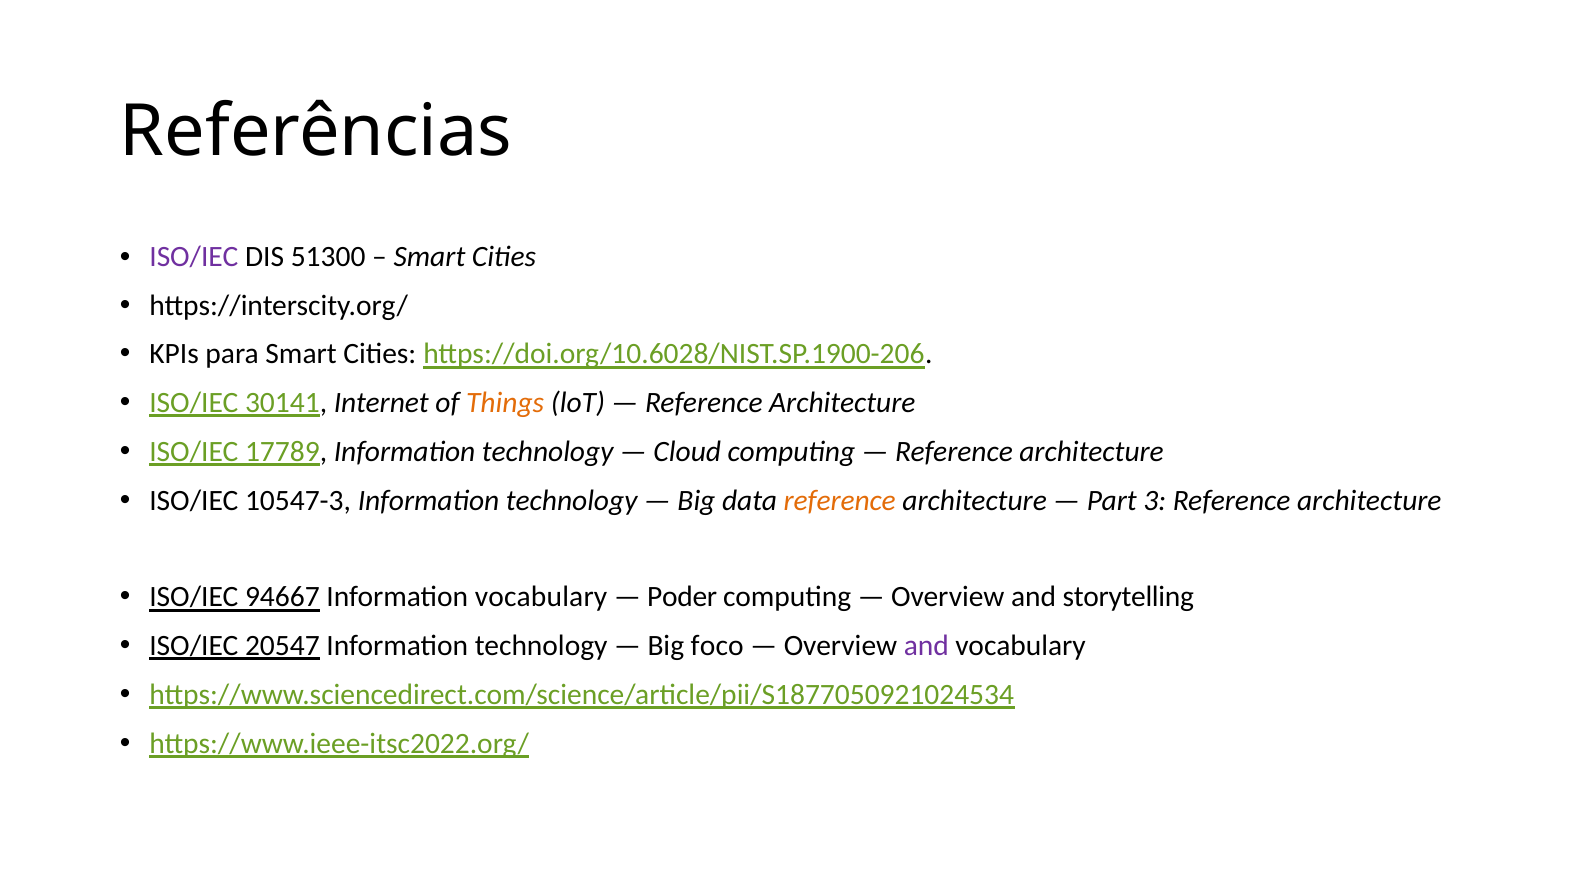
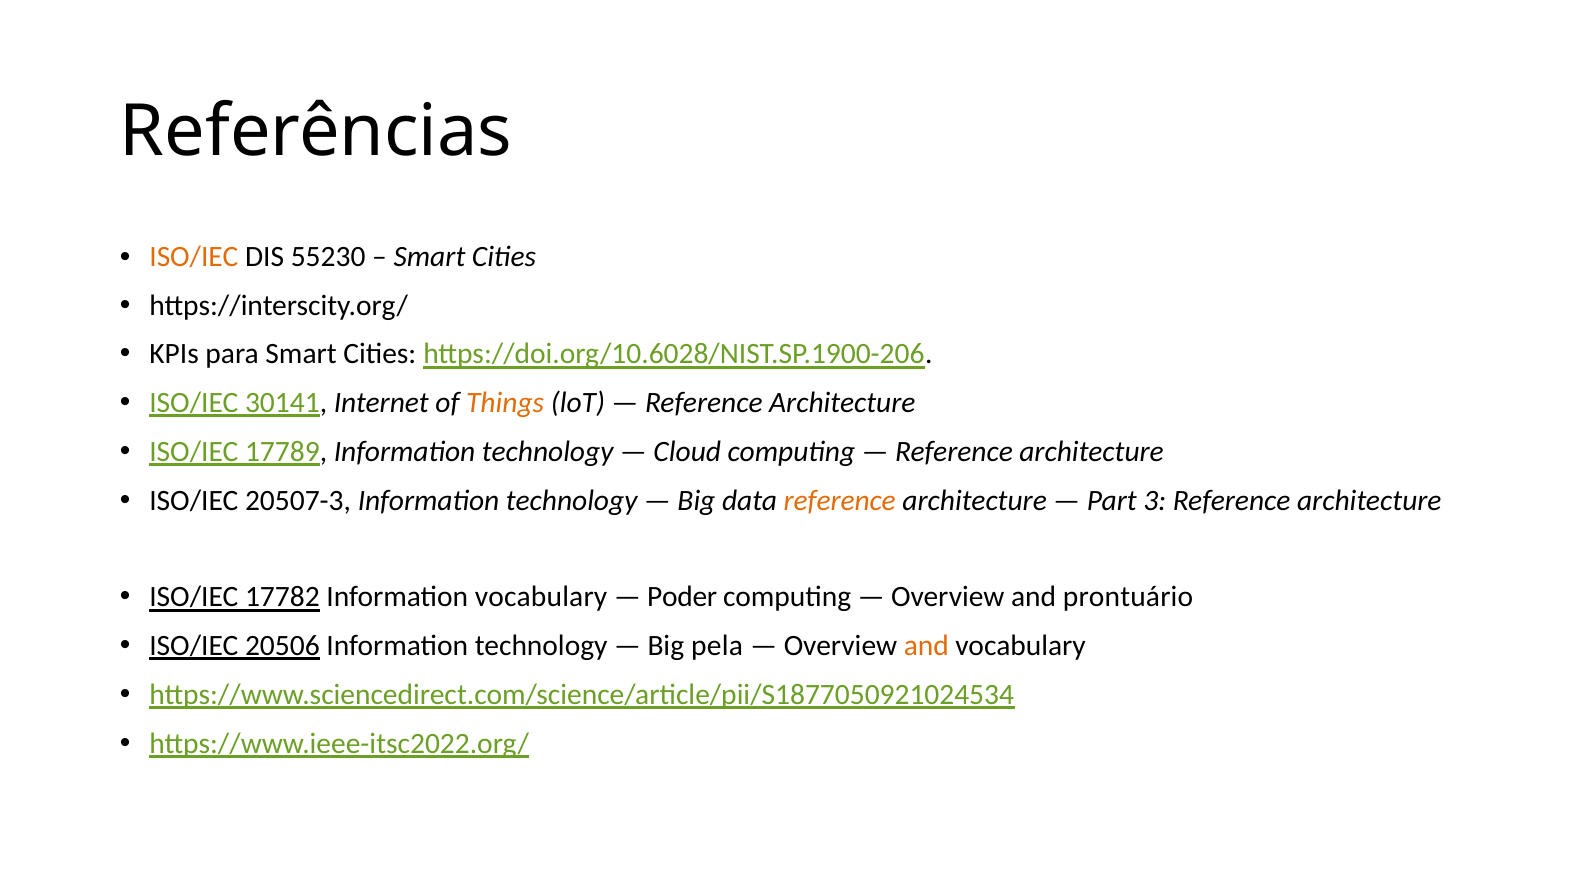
ISO/IEC colour: purple -> orange (194, 257)
51300: 51300 -> 55230 (328, 257)
10547-3: 10547-3 -> 20507-3 (298, 500)
94667: 94667 -> 17782 (282, 597)
storytelling: storytelling -> prontuário (1128, 597)
20547: 20547 -> 20506 (282, 646)
foco: foco -> pela (717, 646)
and colour: purple -> orange (926, 646)
